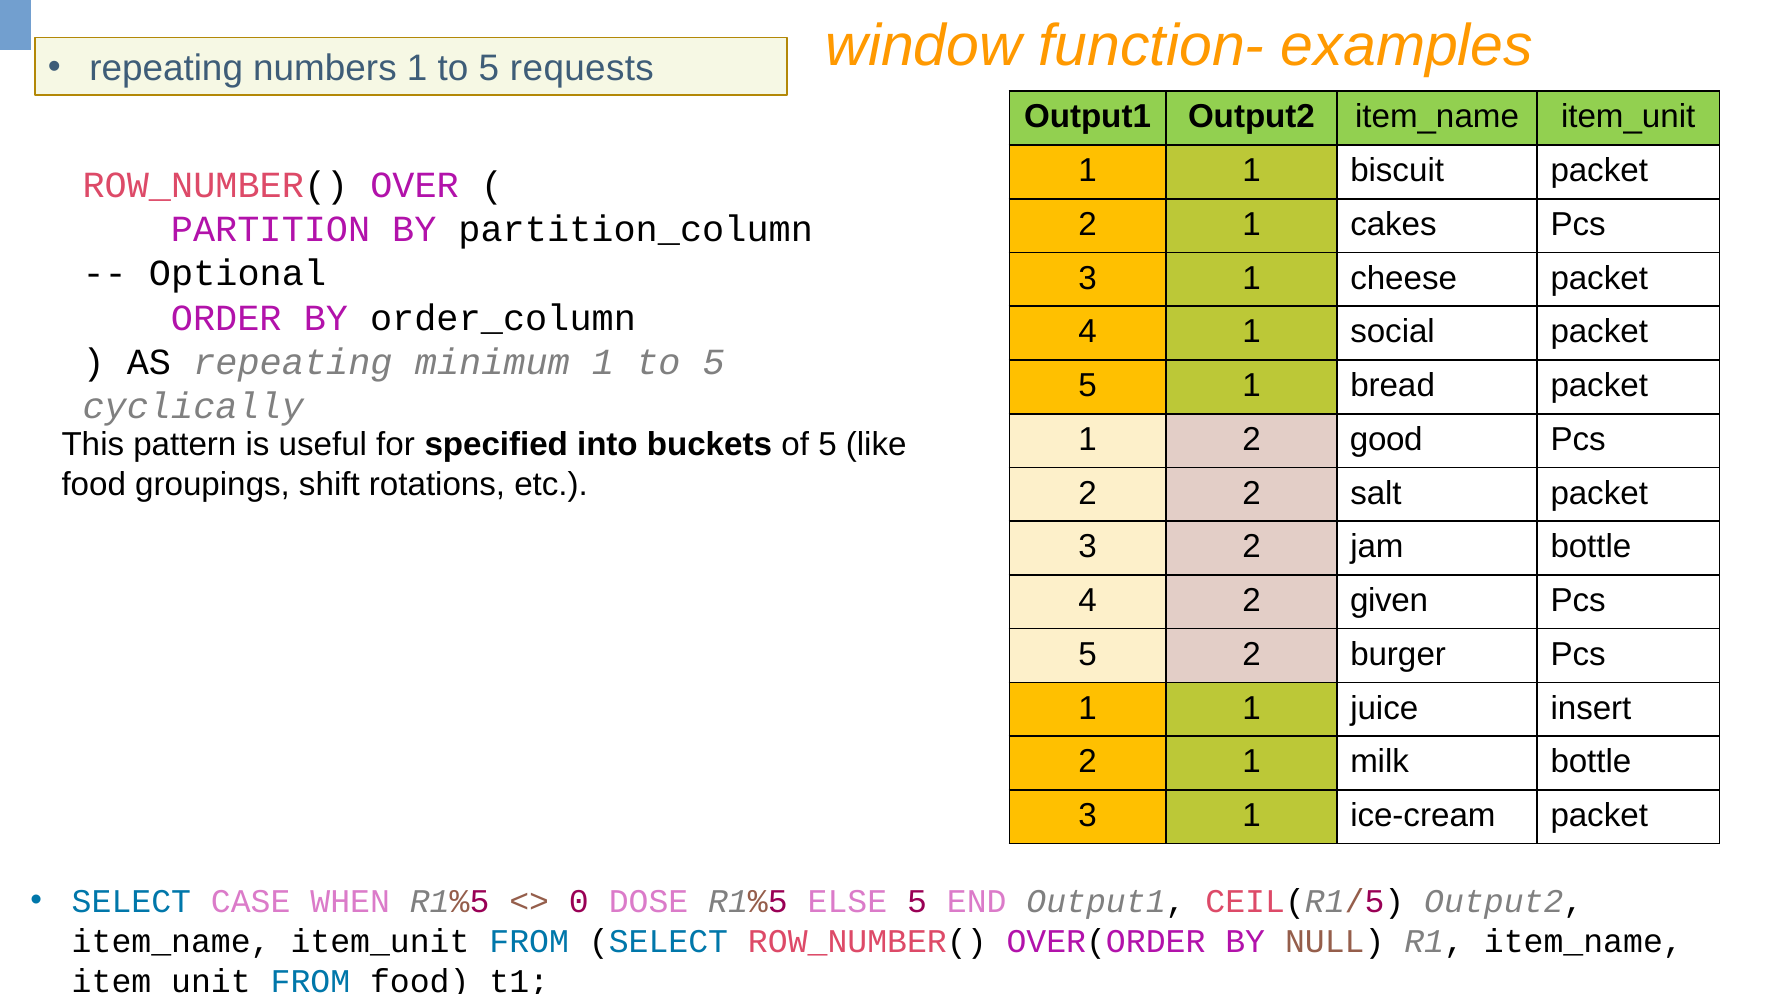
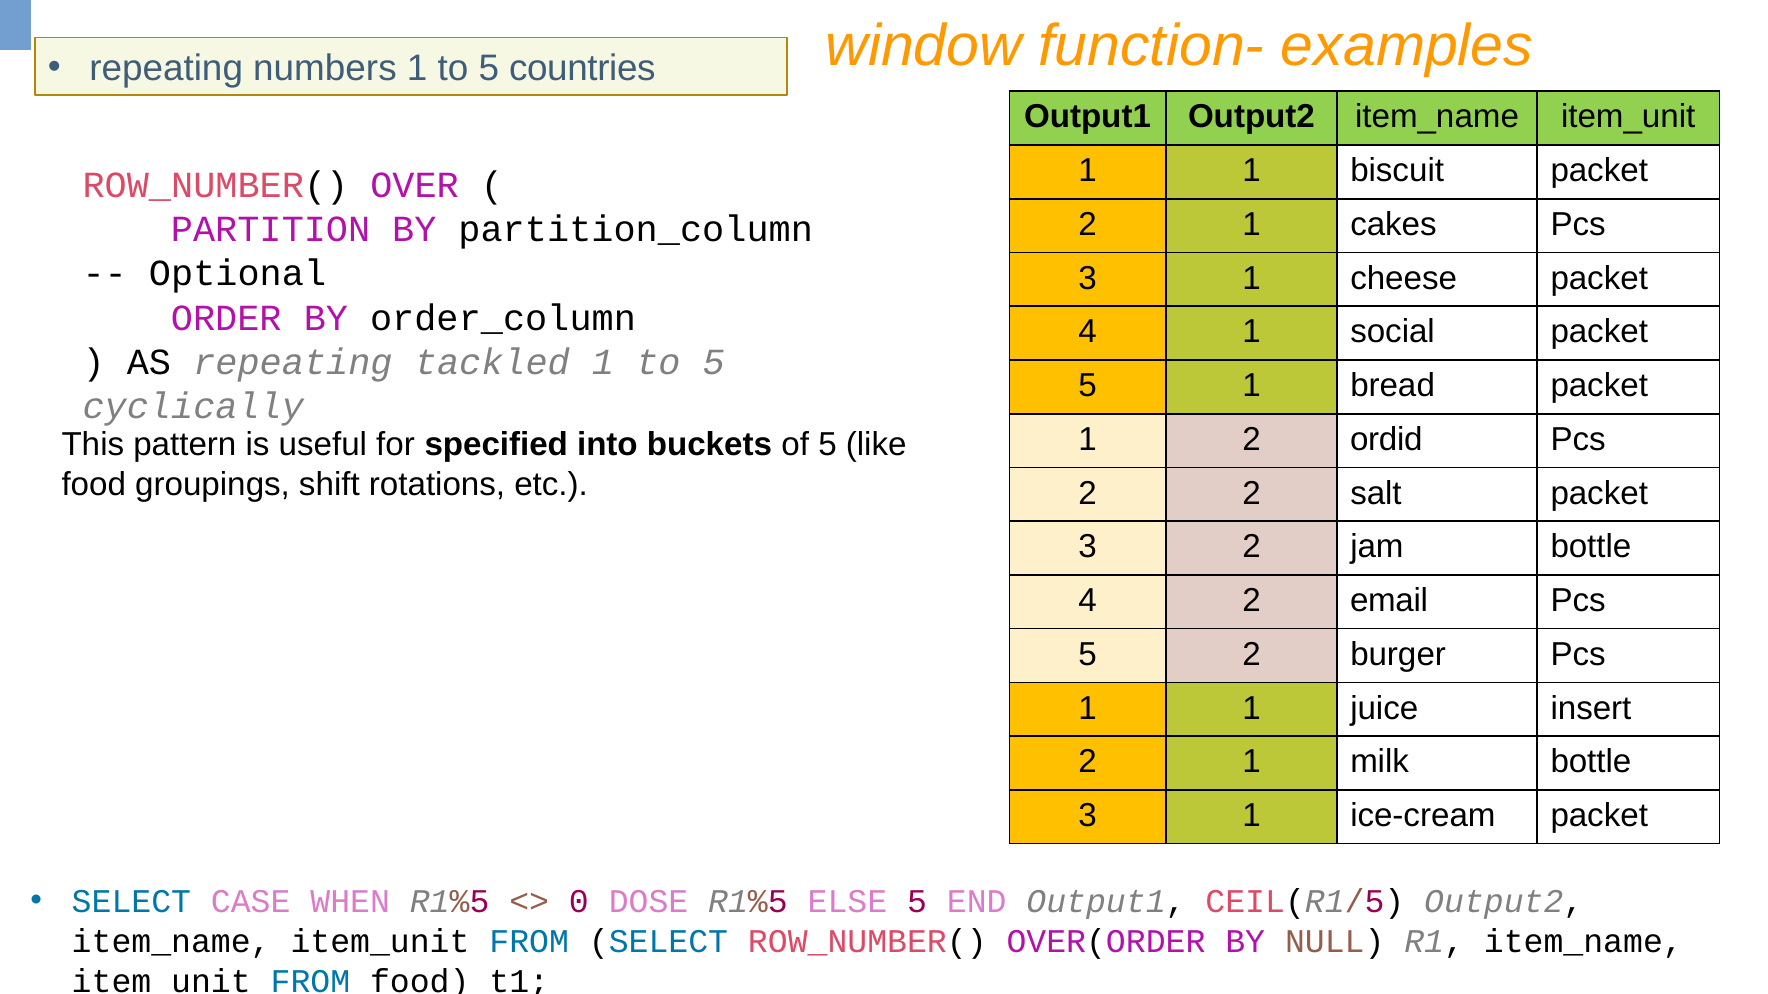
requests: requests -> countries (582, 69)
minimum: minimum -> tackled (492, 362)
good: good -> ordid (1386, 440)
given: given -> email (1389, 601)
